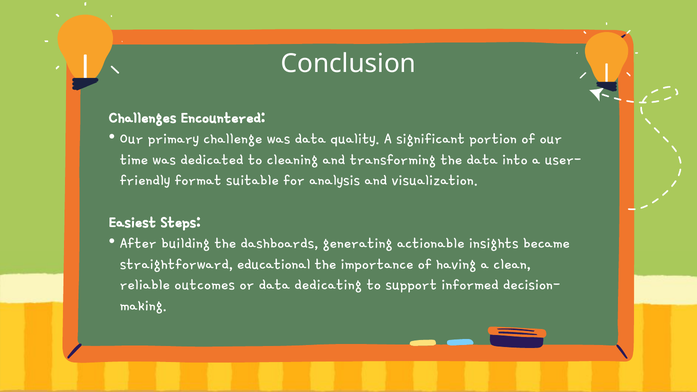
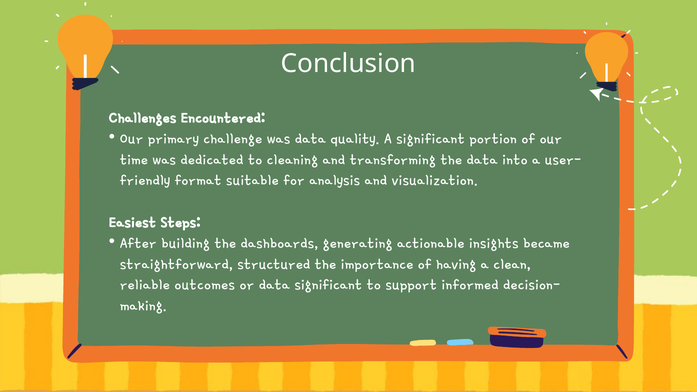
educational: educational -> structured (274, 263)
data dedicating: dedicating -> significant (328, 284)
